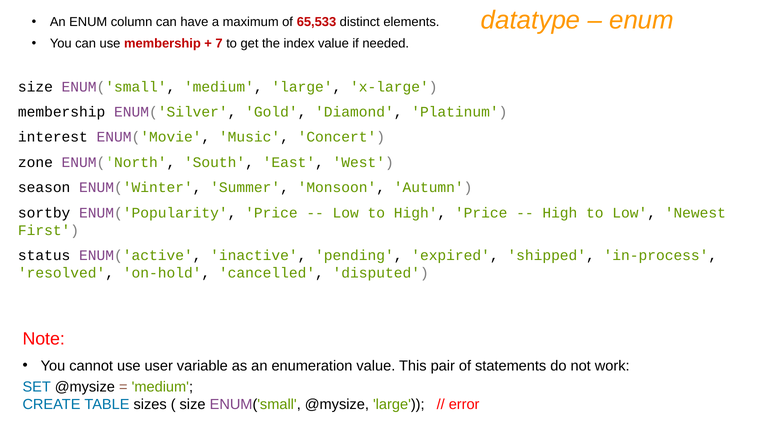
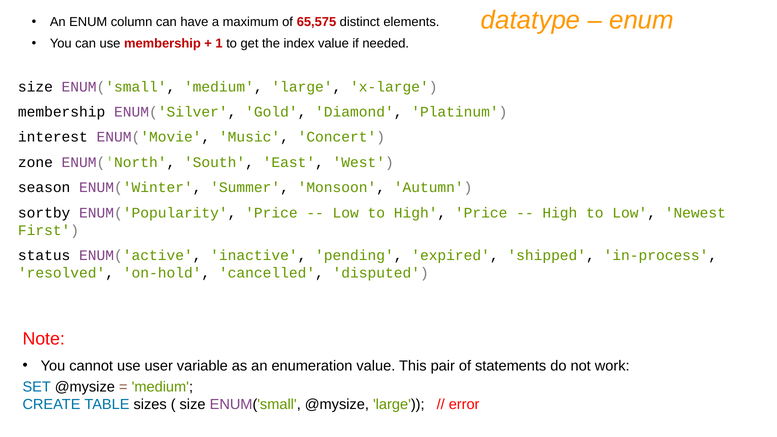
65,533: 65,533 -> 65,575 (316, 22)
7: 7 -> 1 (219, 44)
